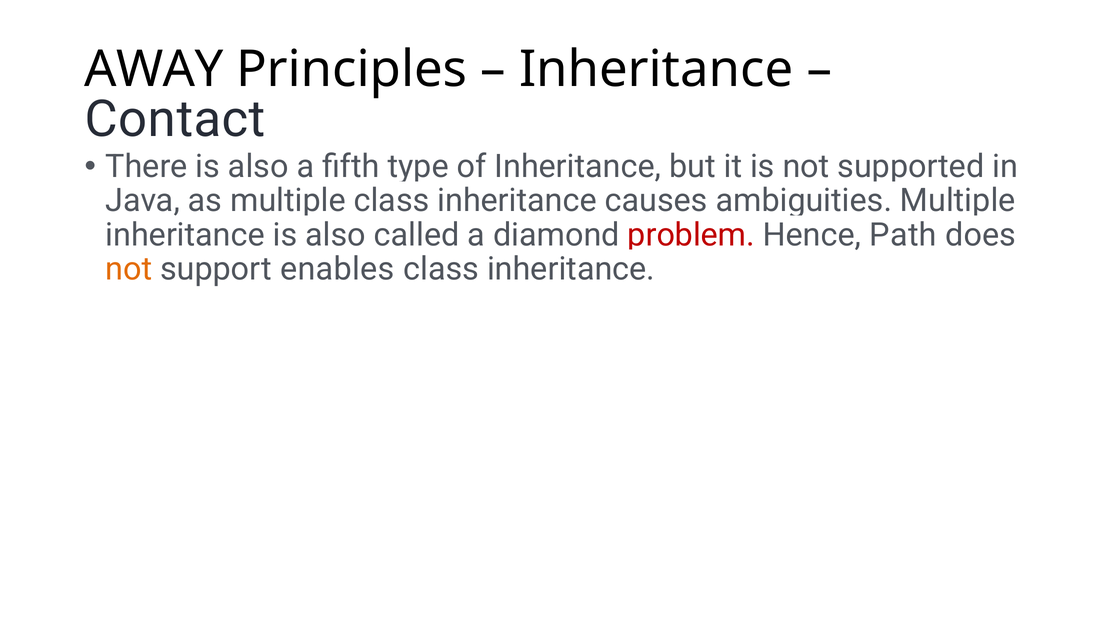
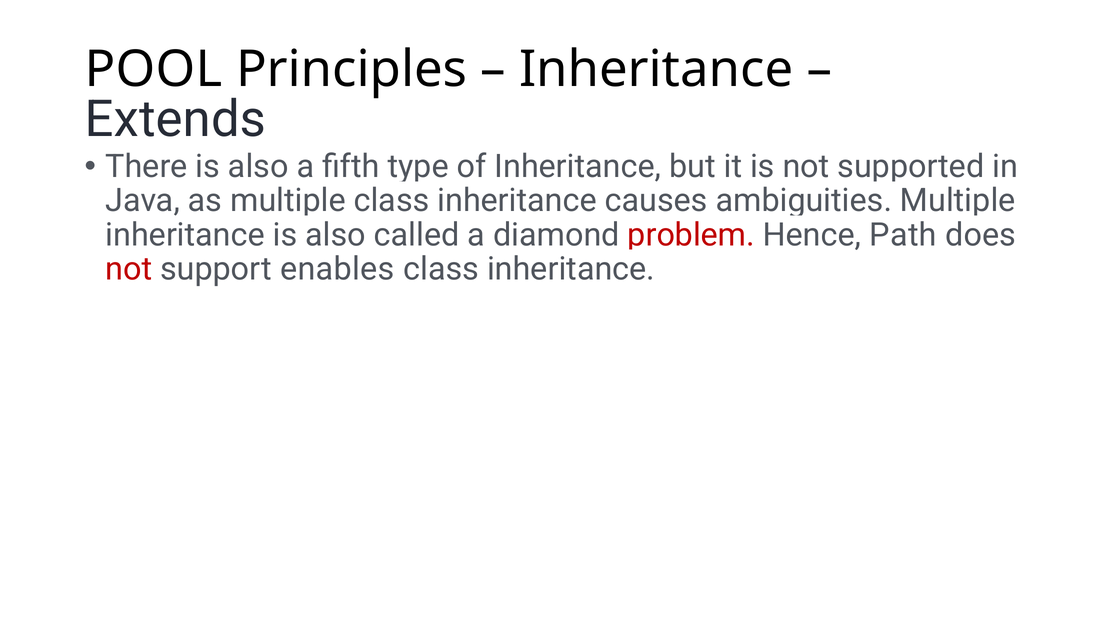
AWAY: AWAY -> POOL (154, 69)
Contact: Contact -> Extends (175, 119)
not colour: orange -> red (129, 269)
